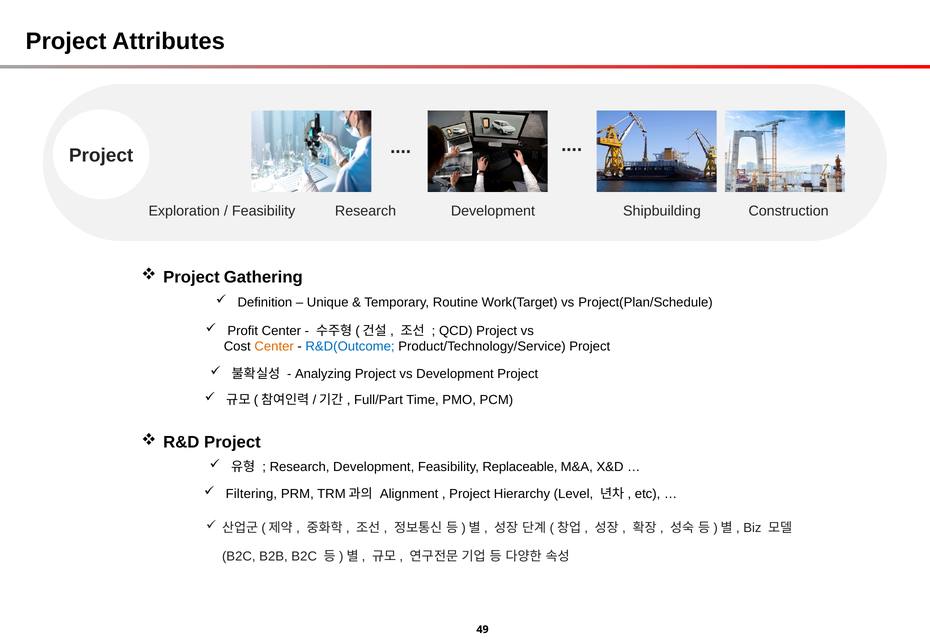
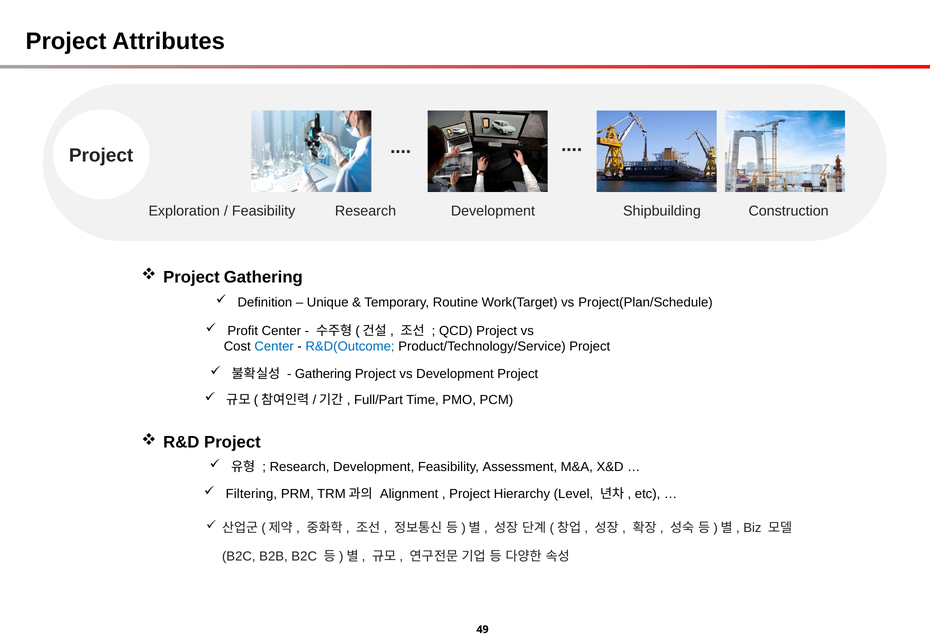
Center colour: orange -> blue (274, 347)
Analyzing: Analyzing -> Gathering (323, 374)
Replaceable: Replaceable -> Assessment (520, 467)
